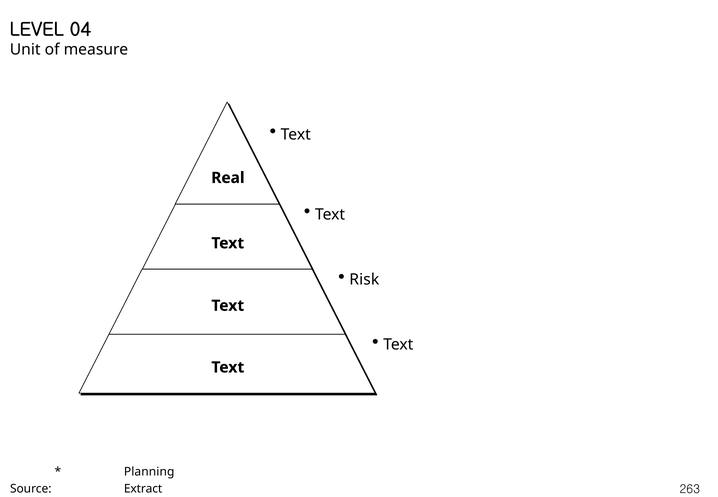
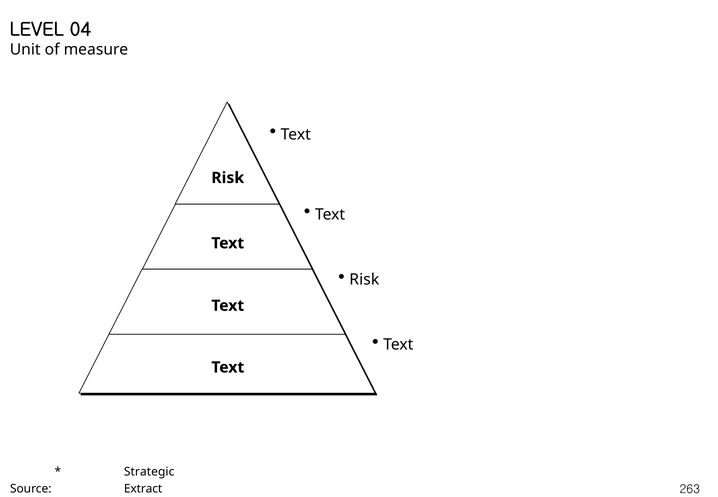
Real: Real -> Risk (228, 178)
Planning: Planning -> Strategic (149, 472)
